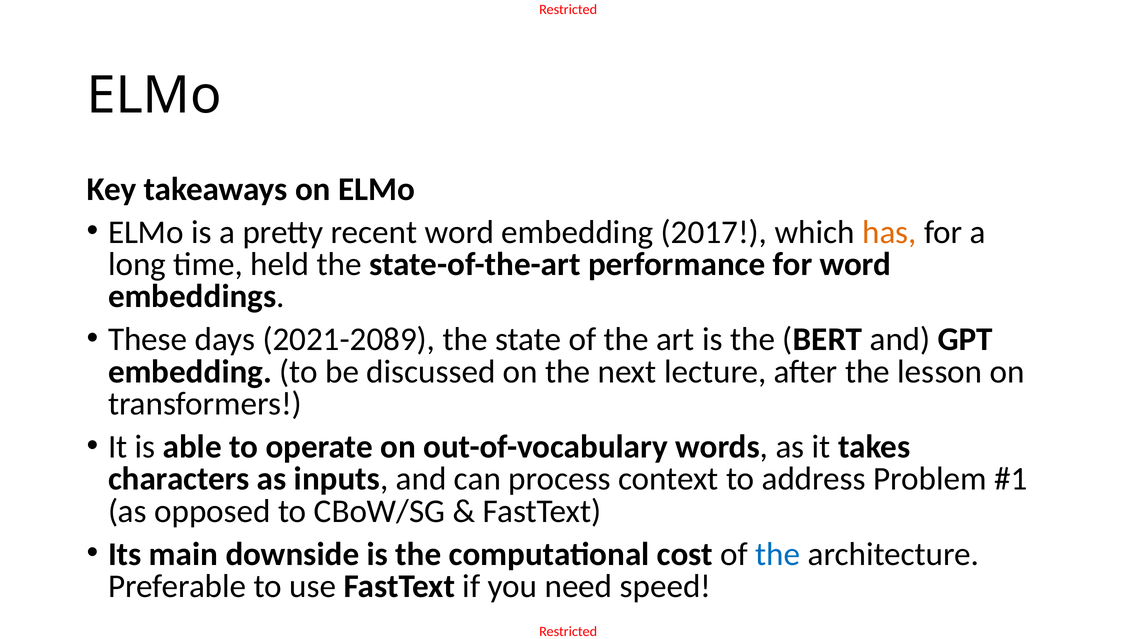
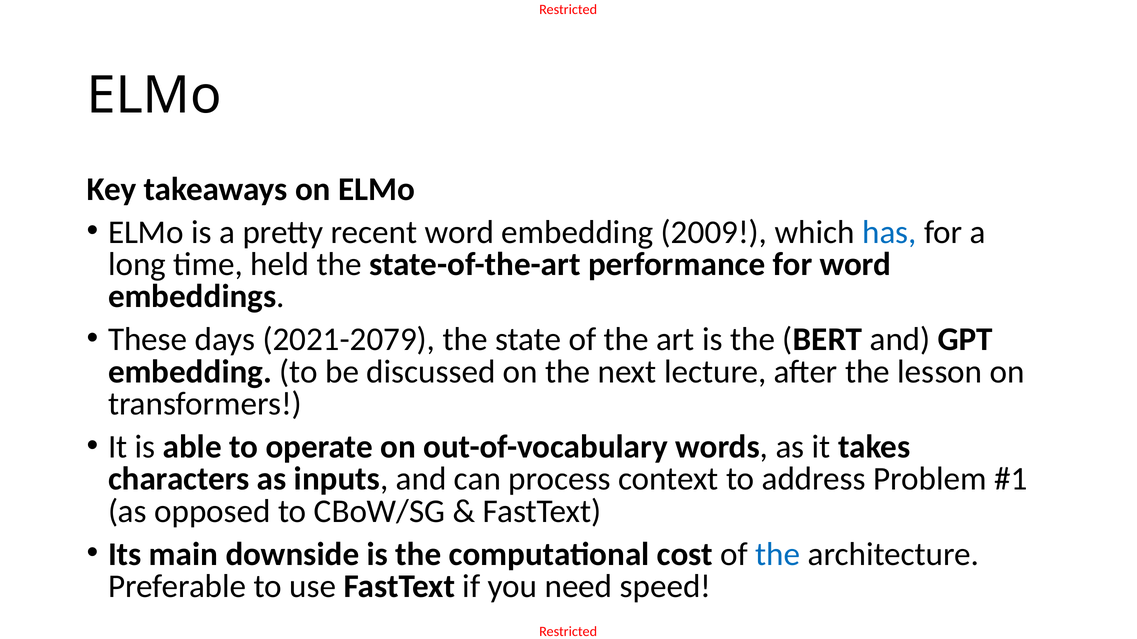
2017: 2017 -> 2009 (714, 232)
has colour: orange -> blue (889, 232)
2021-2089: 2021-2089 -> 2021-2079 (349, 340)
